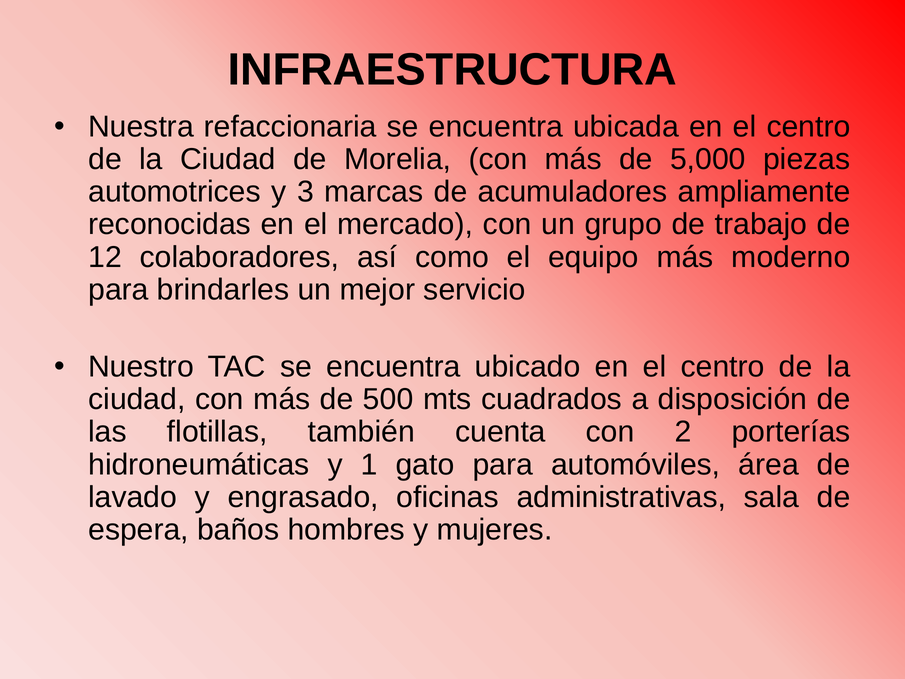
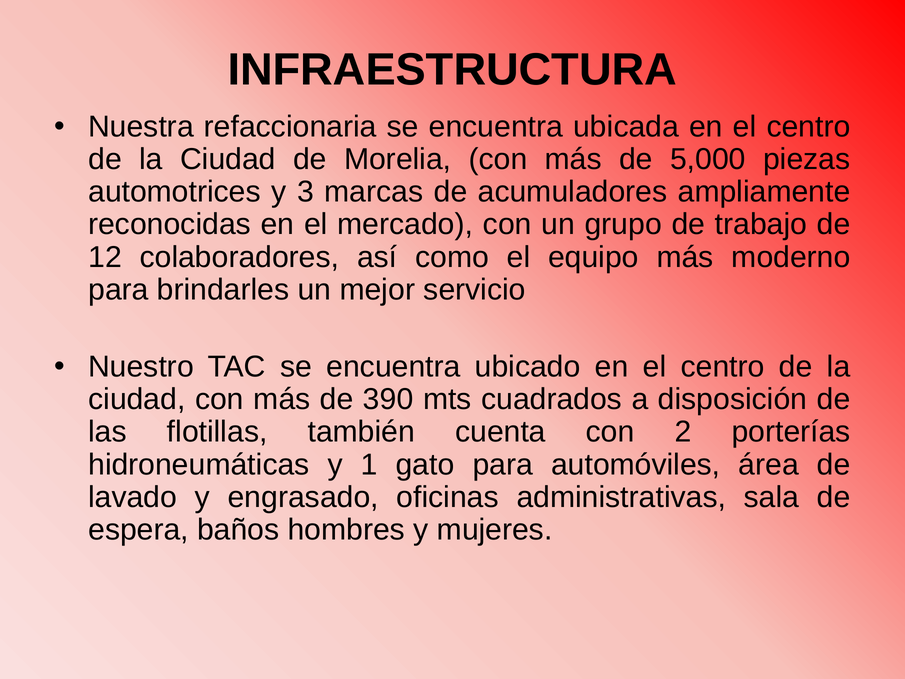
500: 500 -> 390 (388, 399)
